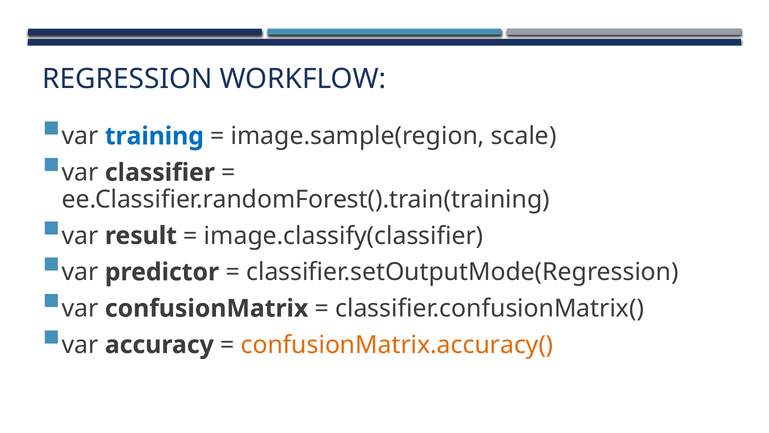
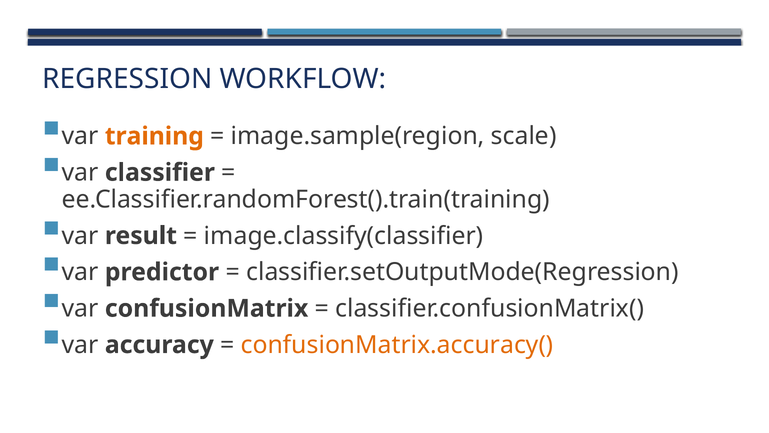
training colour: blue -> orange (154, 136)
